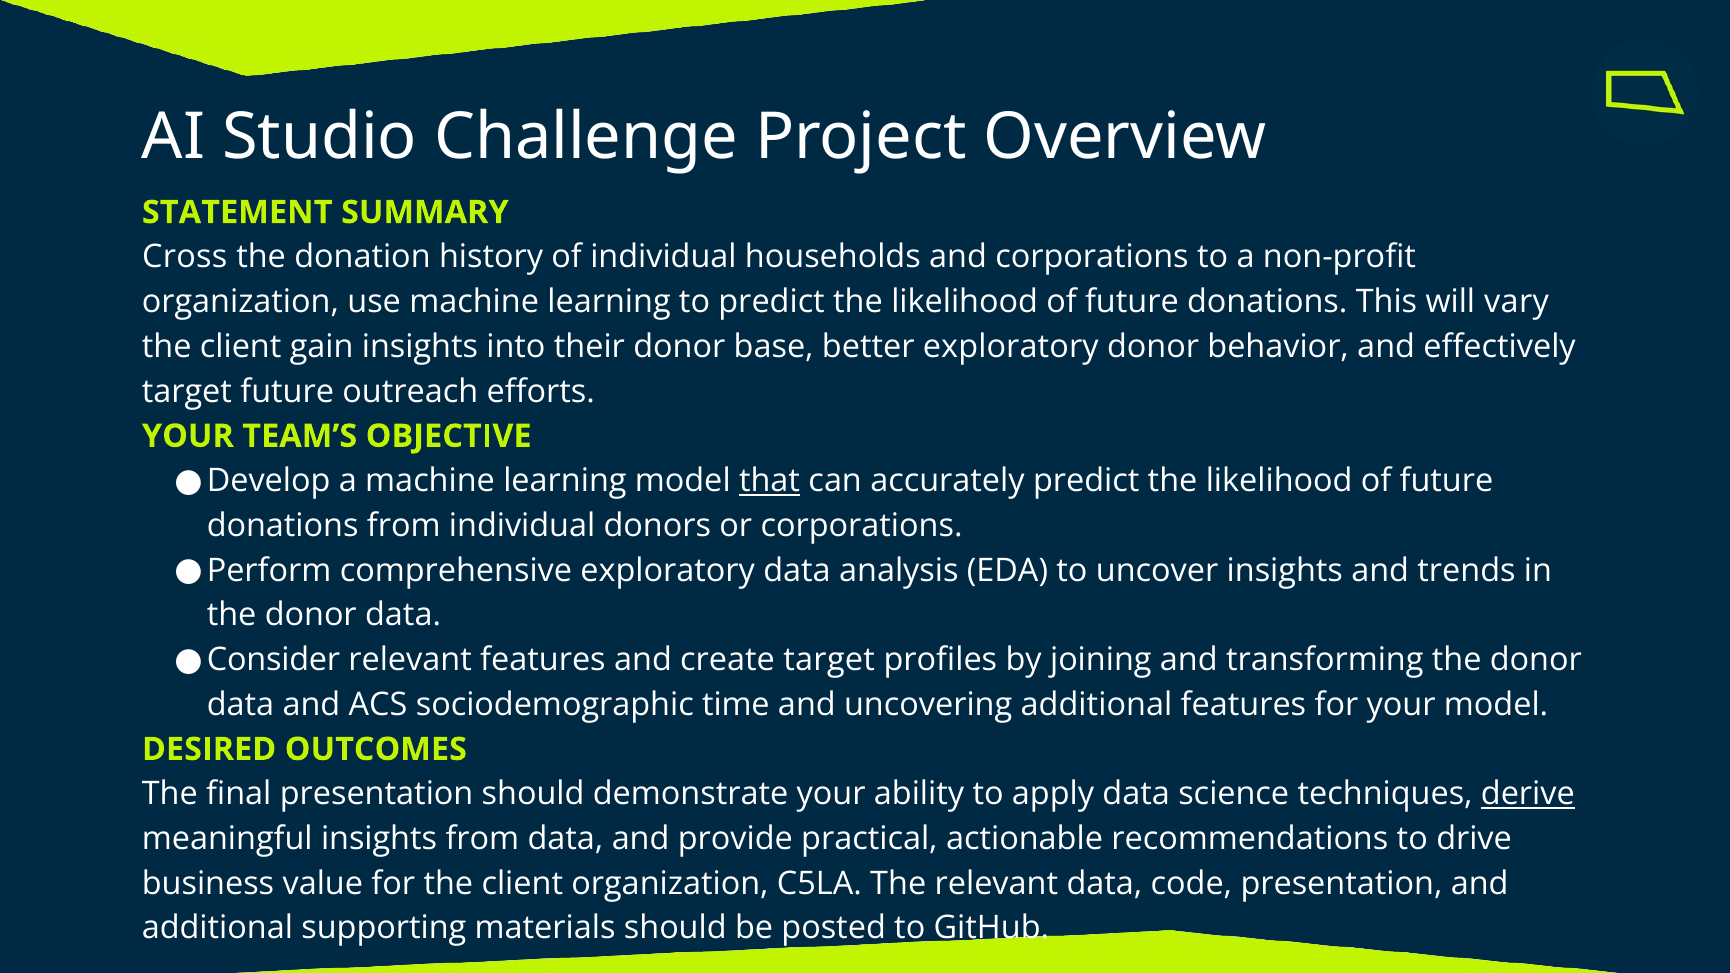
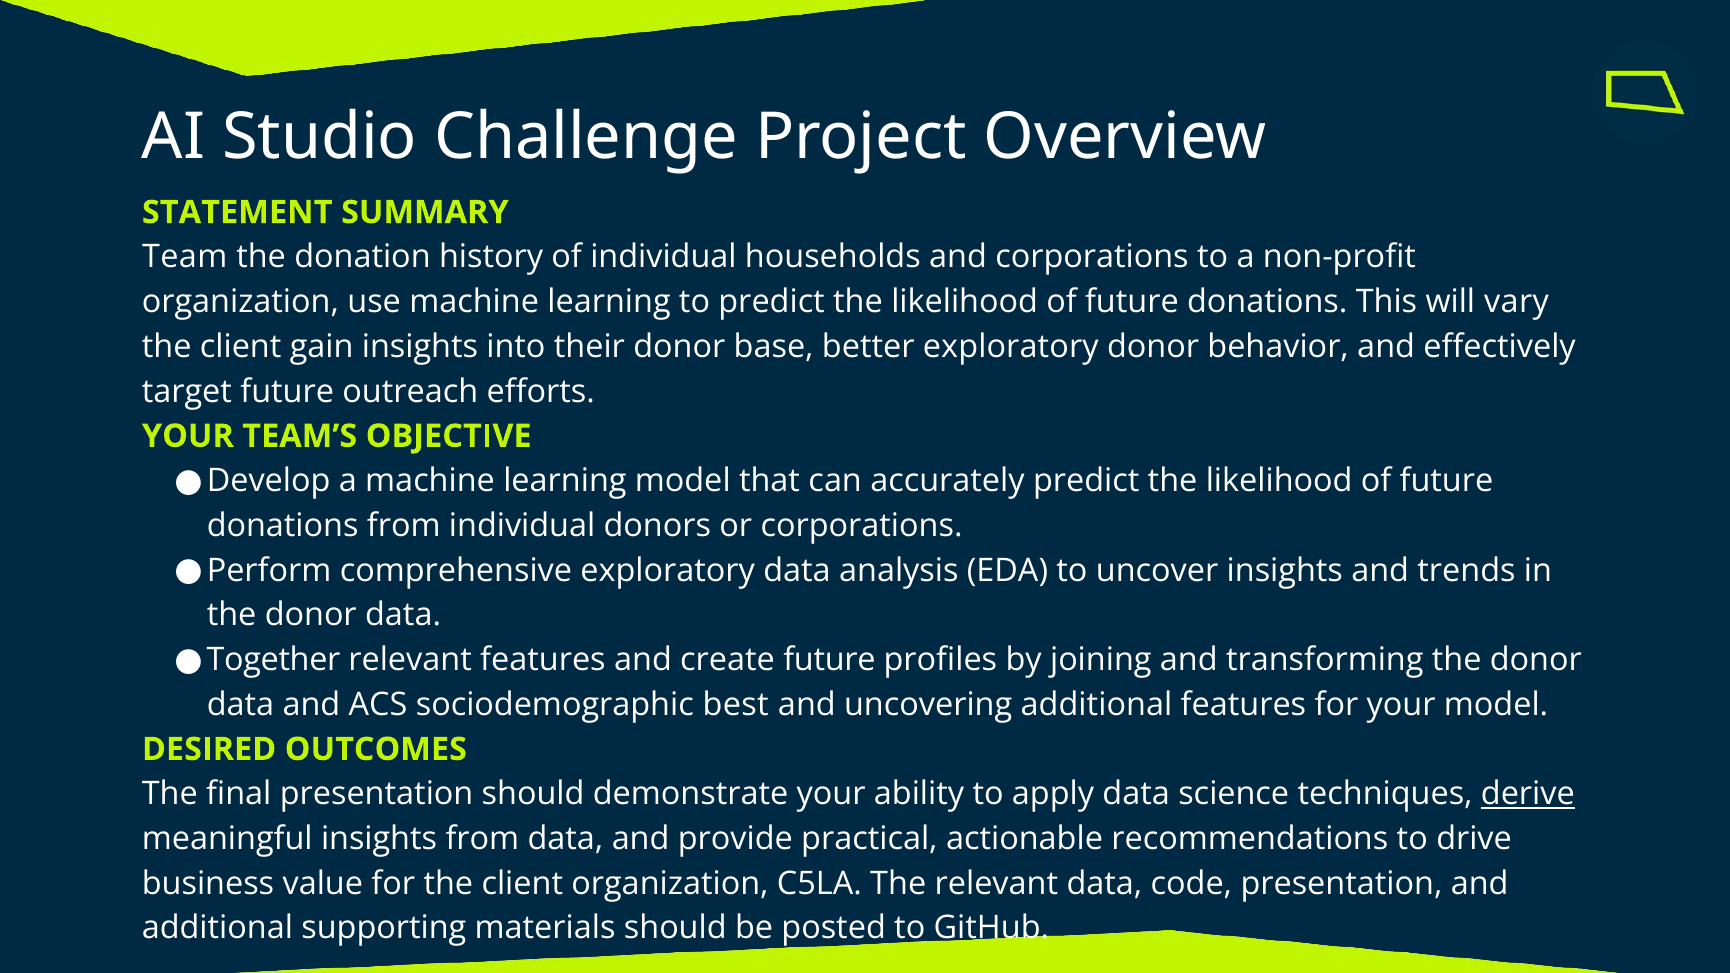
Cross: Cross -> Team (185, 257)
that underline: present -> none (770, 481)
Consider: Consider -> Together (274, 660)
create target: target -> future (829, 660)
time: time -> best (736, 705)
